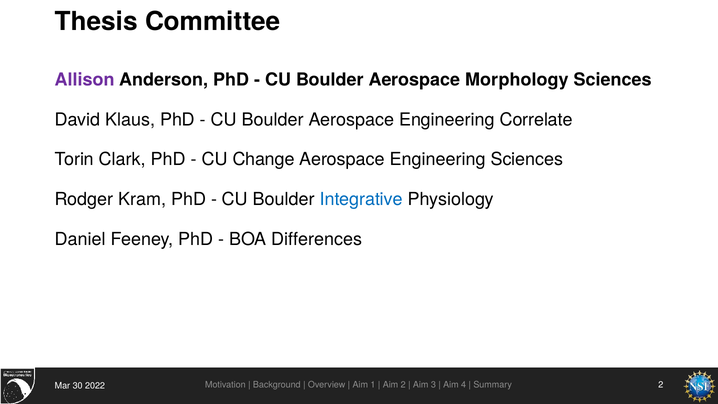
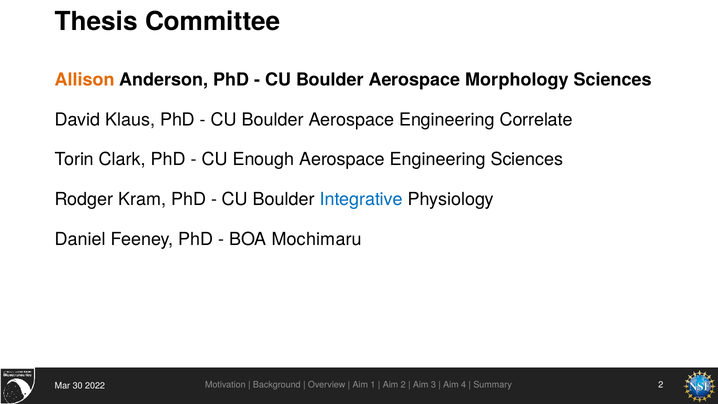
Allison colour: purple -> orange (85, 80)
Change: Change -> Enough (263, 159)
Differences: Differences -> Mochimaru (317, 239)
